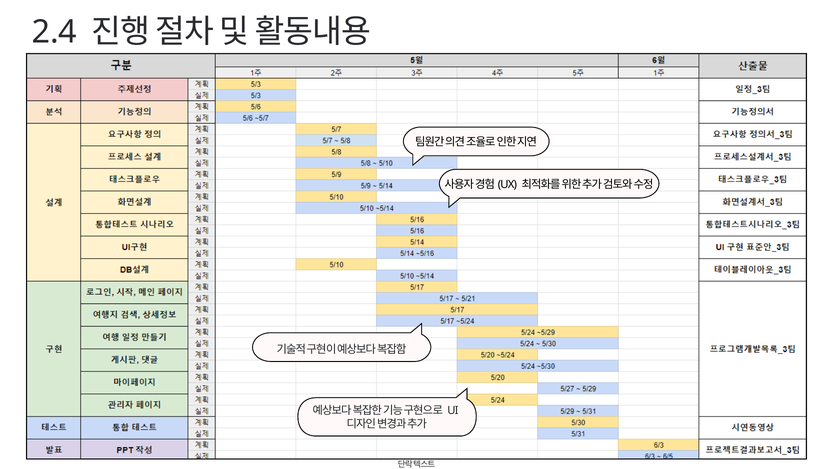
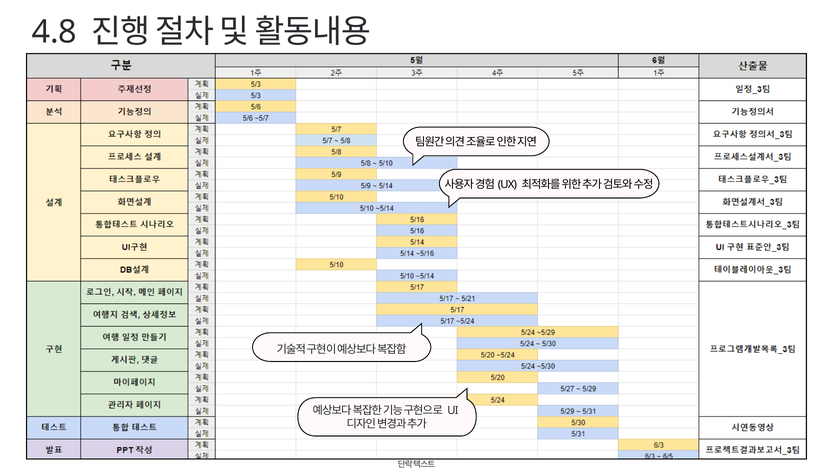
2.4: 2.4 -> 4.8 (54, 32)
